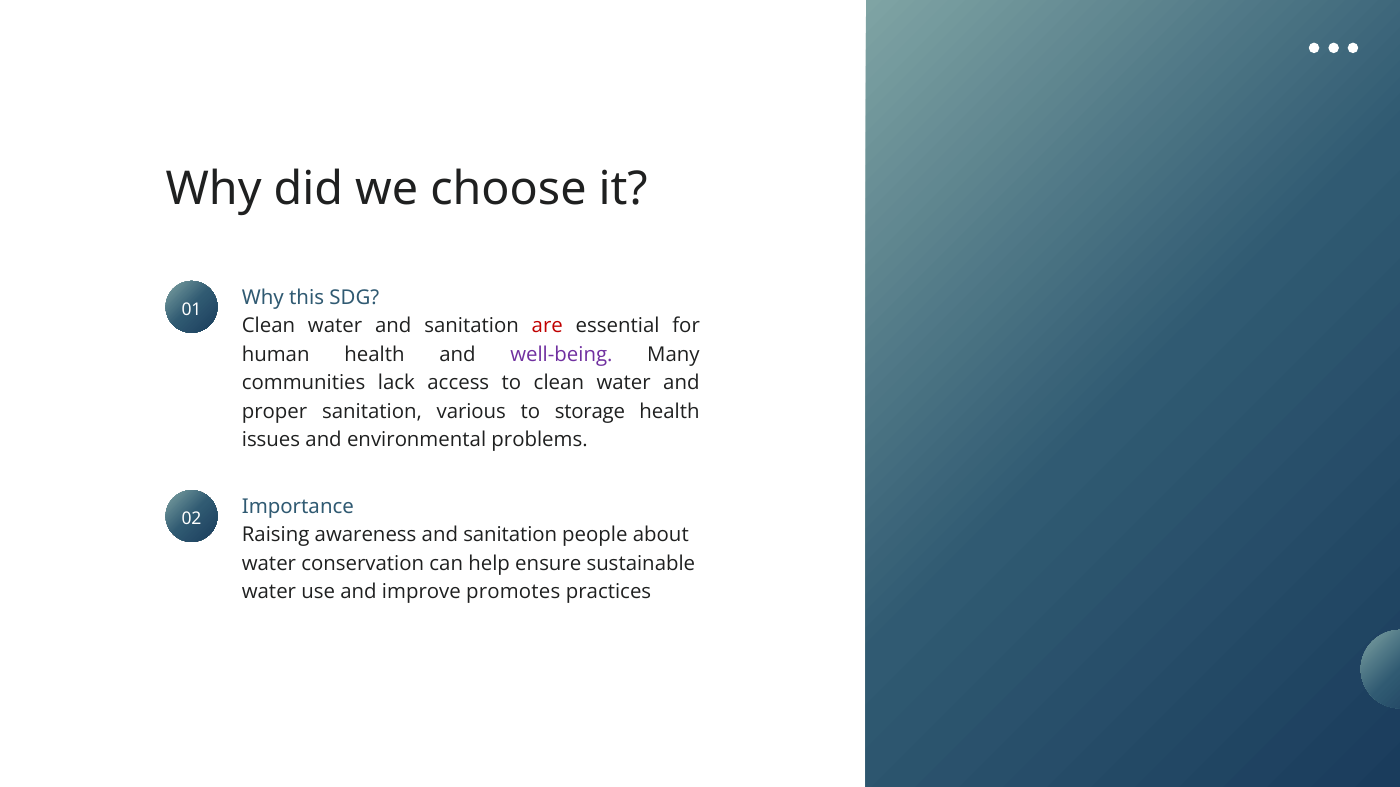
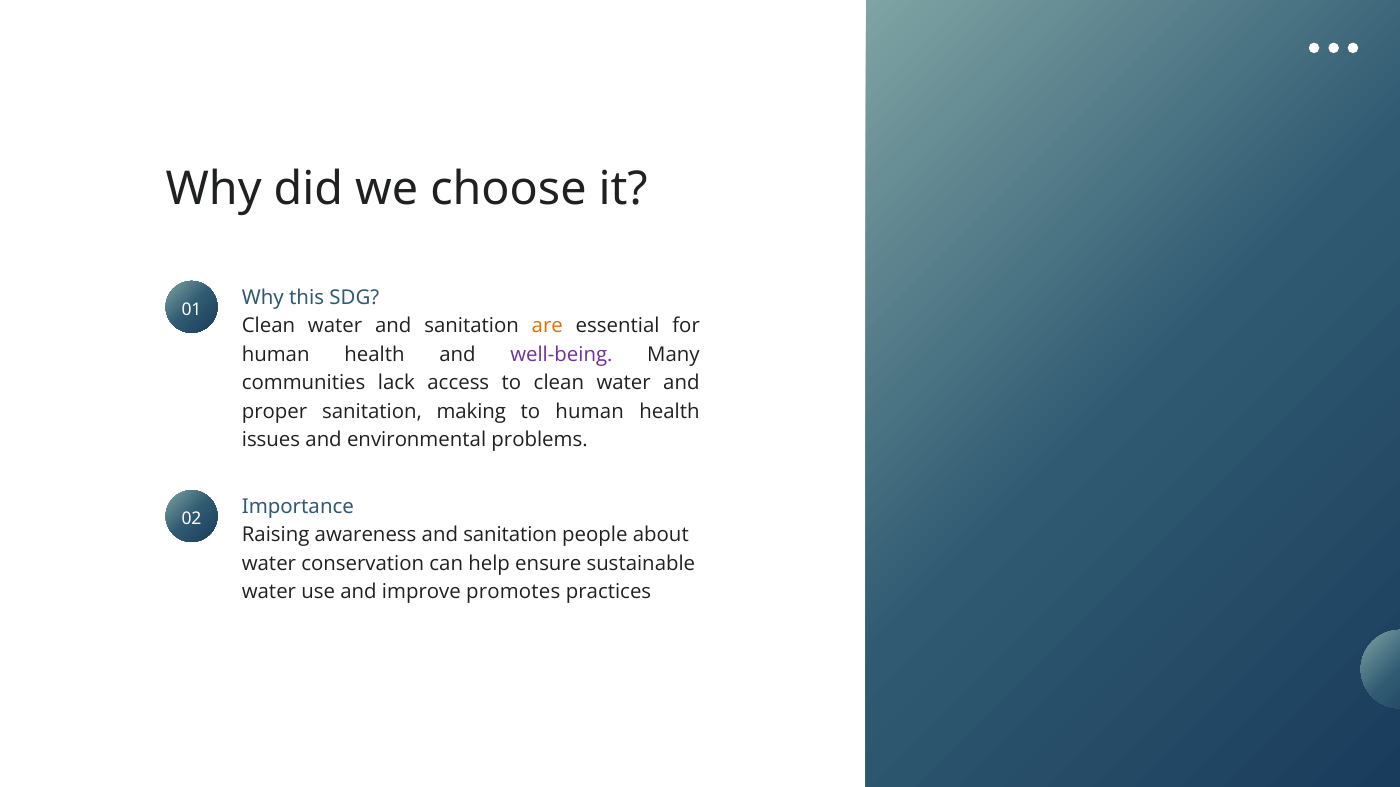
are colour: red -> orange (547, 326)
various: various -> making (471, 412)
to storage: storage -> human (590, 412)
